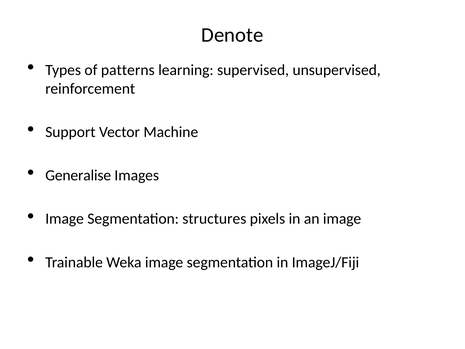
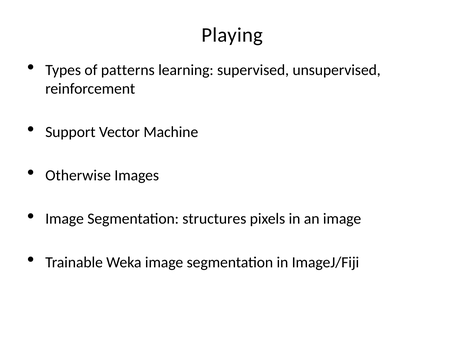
Denote: Denote -> Playing (232, 35)
Generalise: Generalise -> Otherwise (78, 175)
